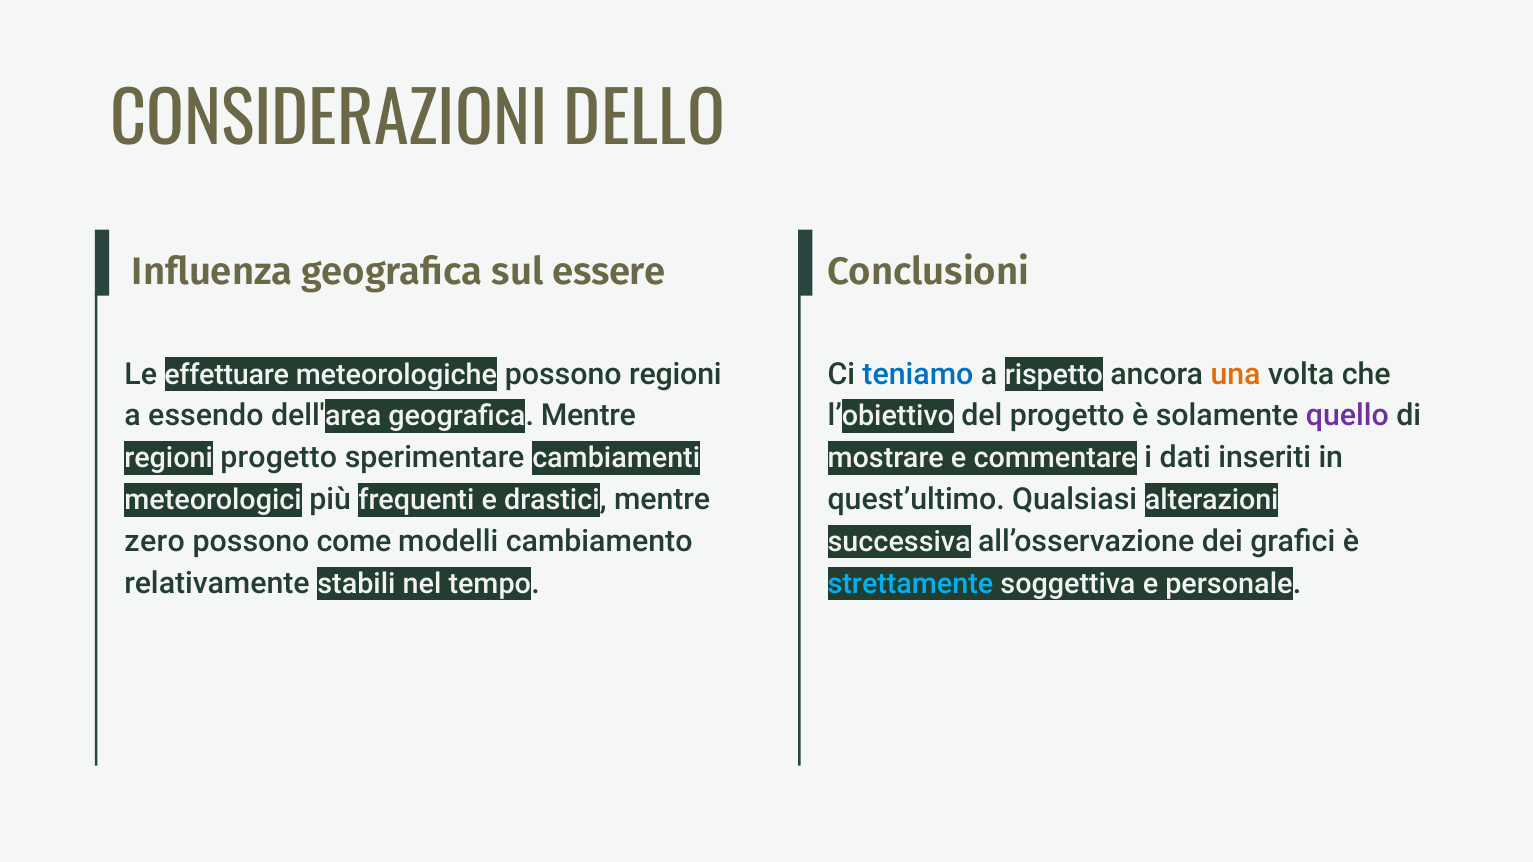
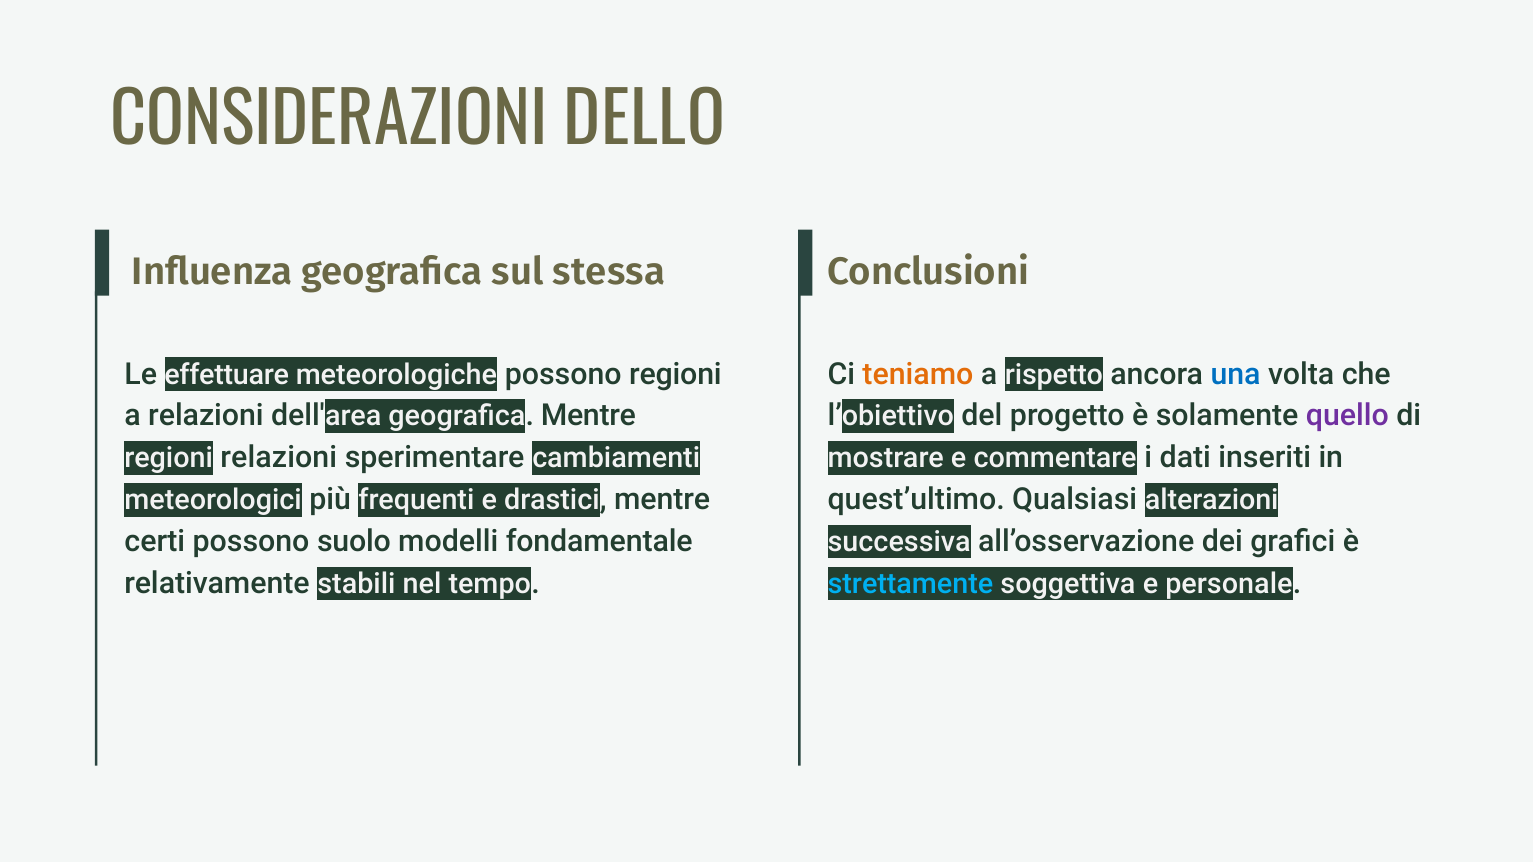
essere: essere -> stessa (609, 272)
teniamo colour: blue -> orange (918, 374)
una colour: orange -> blue (1236, 374)
a essendo: essendo -> relazioni (206, 416)
regioni progetto: progetto -> relazioni (279, 458)
zero: zero -> certi (155, 542)
come: come -> suolo (354, 542)
cambiamento: cambiamento -> fondamentale (599, 542)
